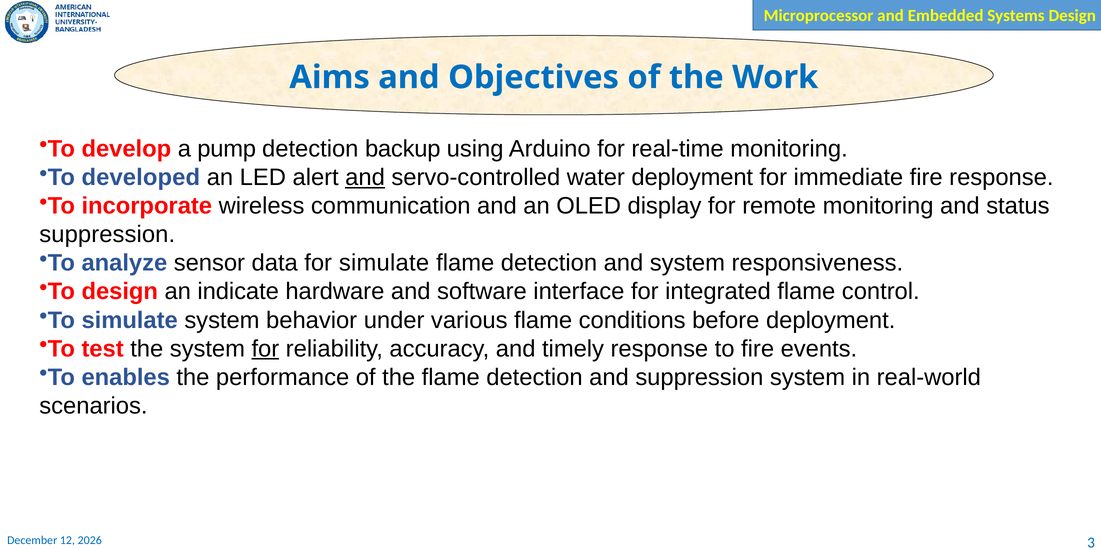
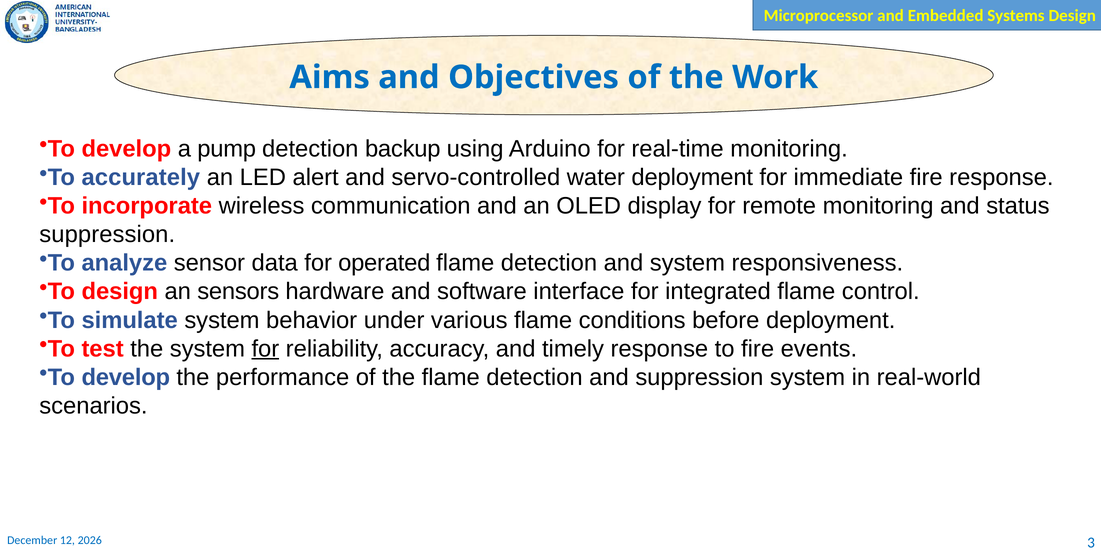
developed: developed -> accurately (141, 178)
and underline: present -> none (365, 178)
for simulate: simulate -> operated (384, 263)
indicate: indicate -> sensors (238, 292)
enables: enables -> develop (126, 378)
